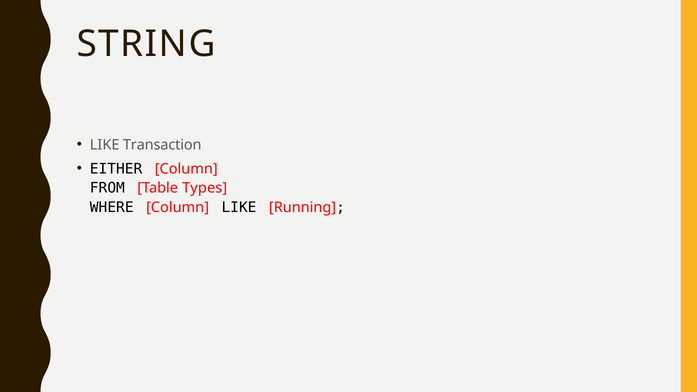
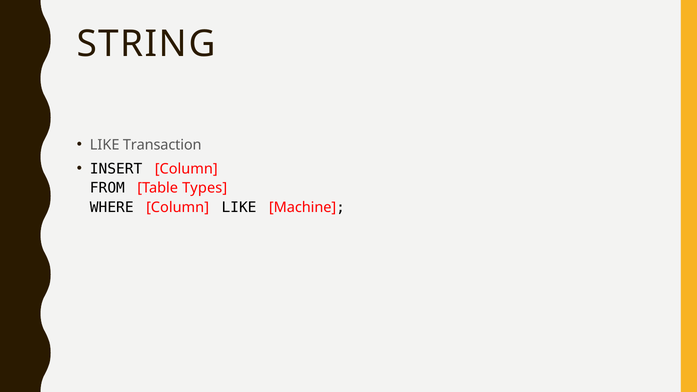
EITHER: EITHER -> INSERT (116, 169)
Running: Running -> Machine (303, 207)
